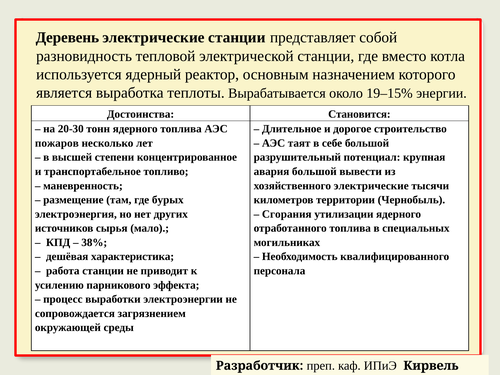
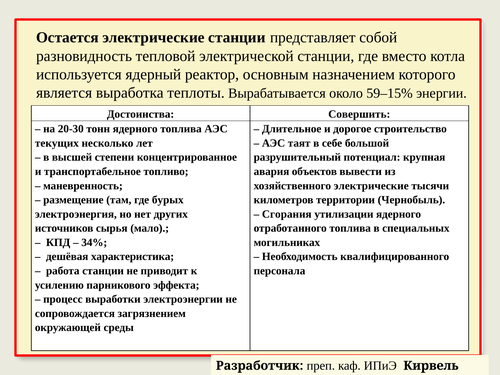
Деревень: Деревень -> Остается (67, 38)
19–15%: 19–15% -> 59–15% (390, 93)
Становится: Становится -> Совершить (359, 114)
пожаров: пожаров -> текущих (57, 143)
авария большой: большой -> объектов (314, 171)
38%: 38% -> 34% (94, 242)
